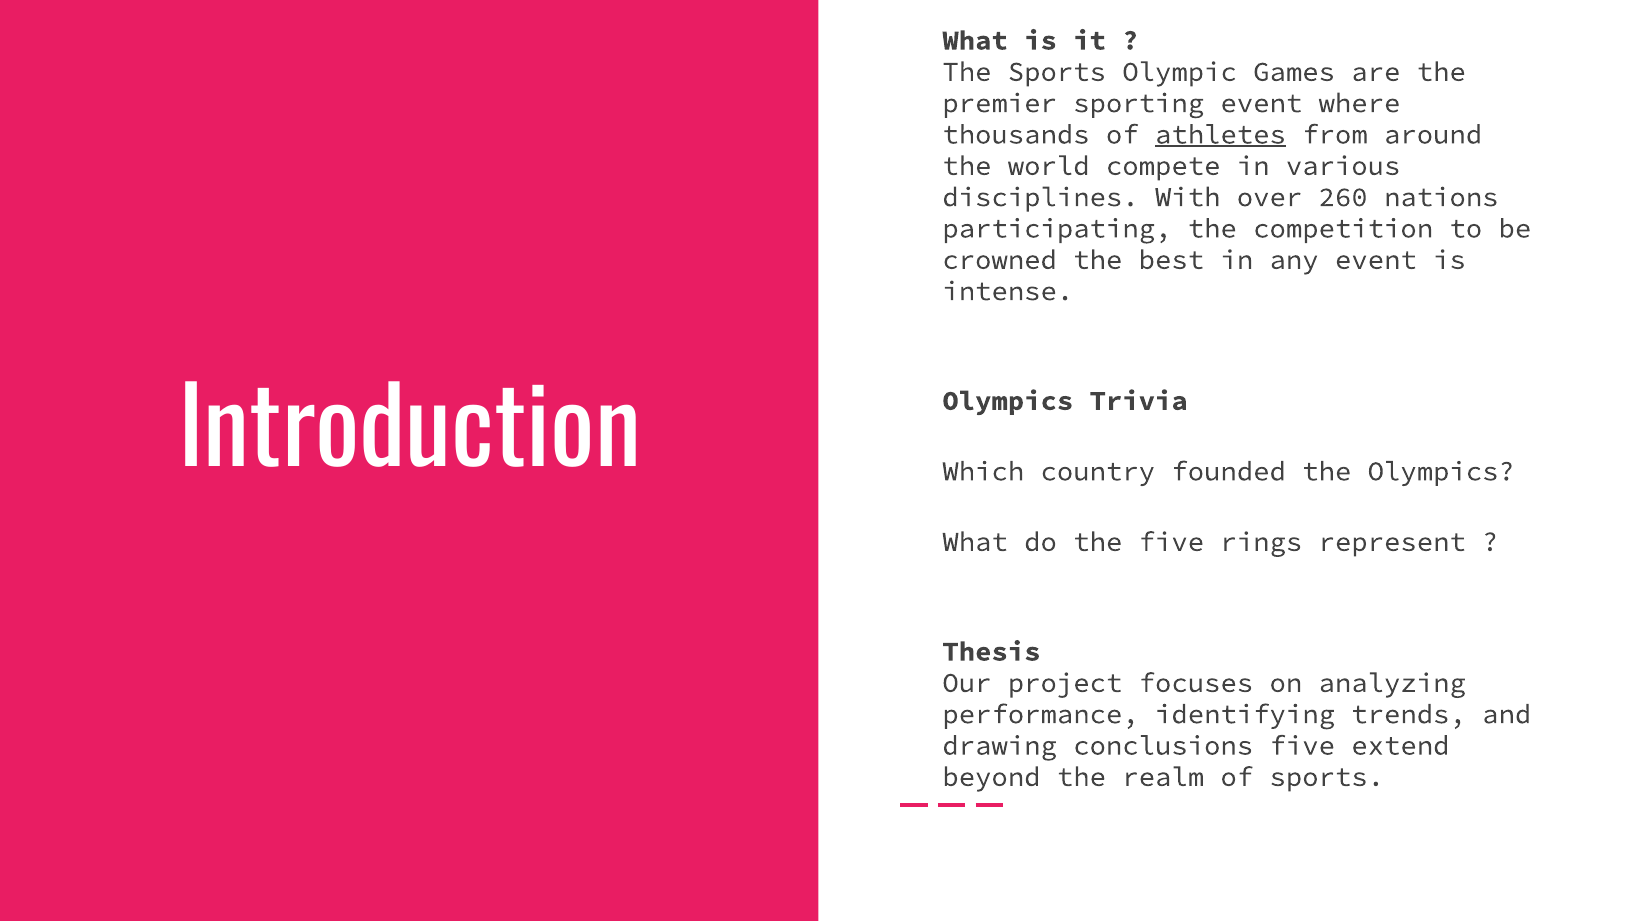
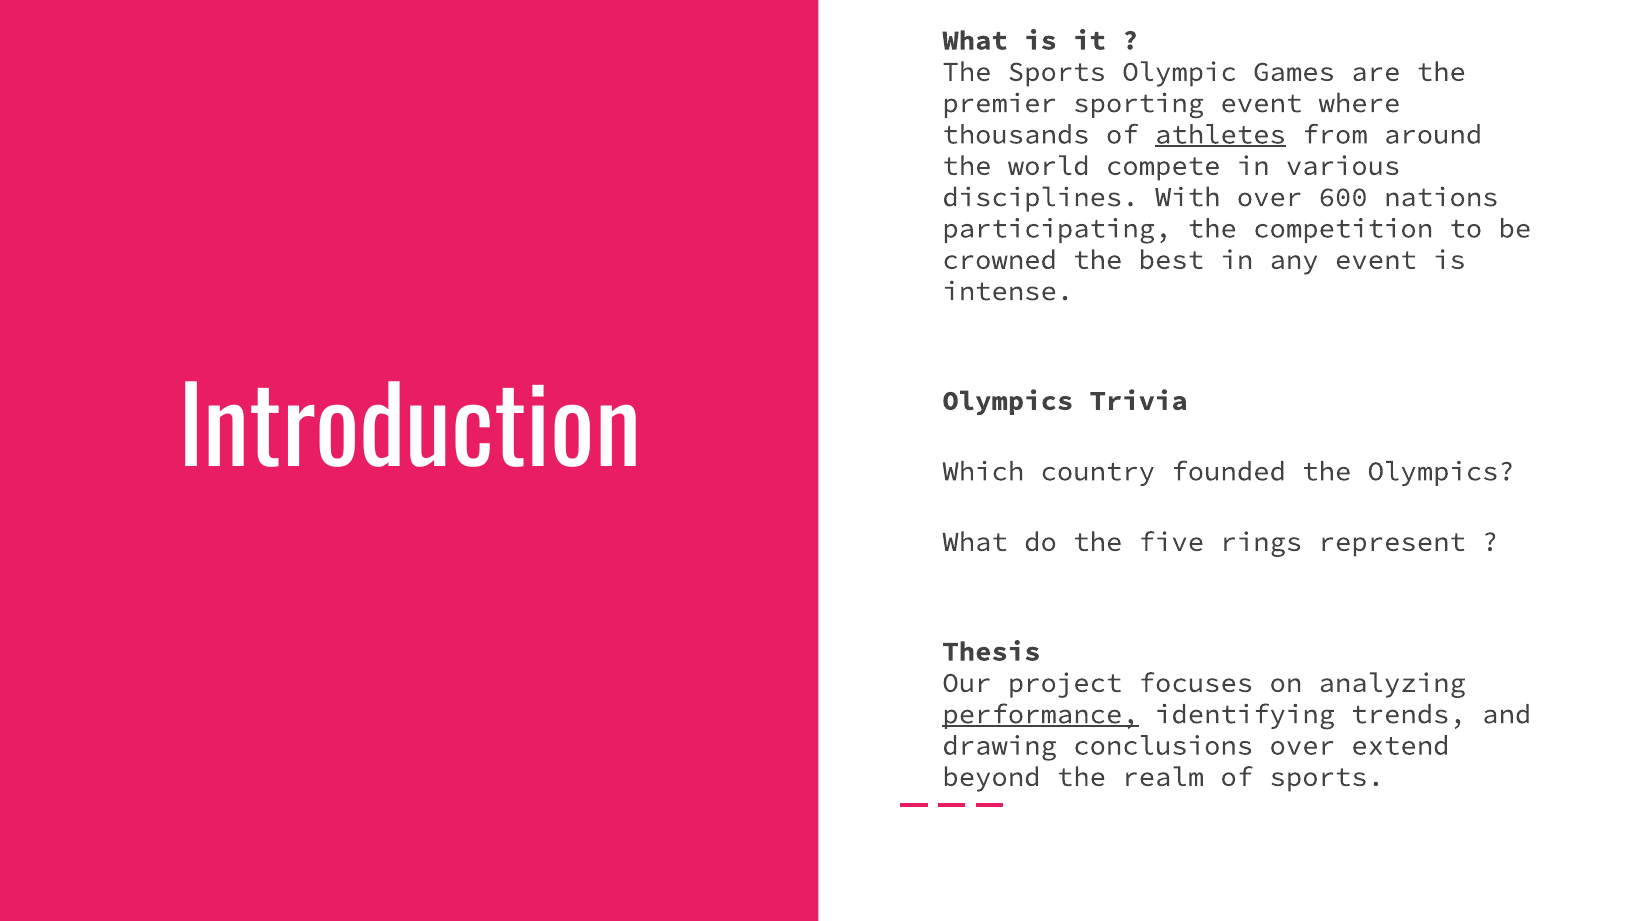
260: 260 -> 600 (1343, 197)
performance underline: none -> present (1041, 714)
conclusions five: five -> over (1302, 745)
